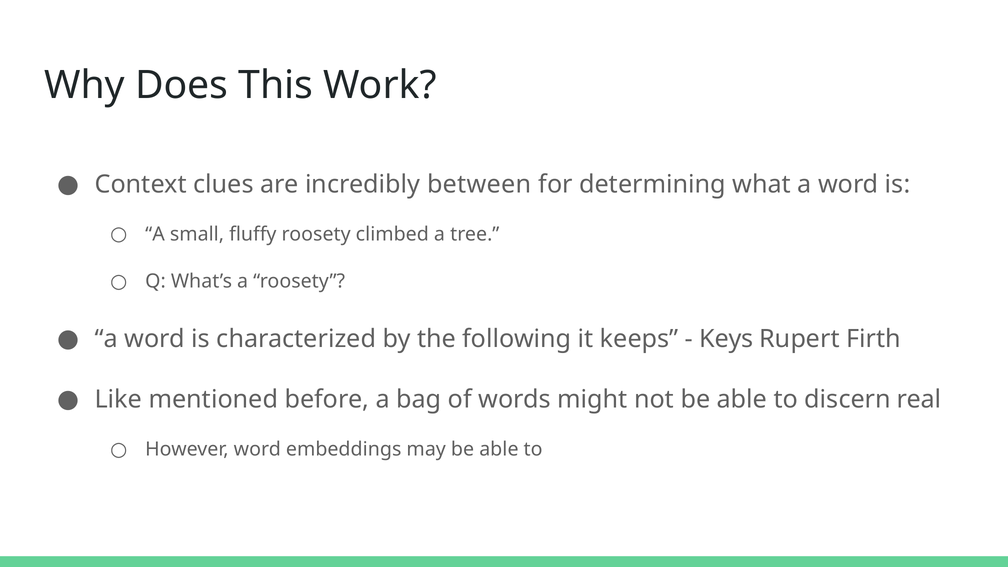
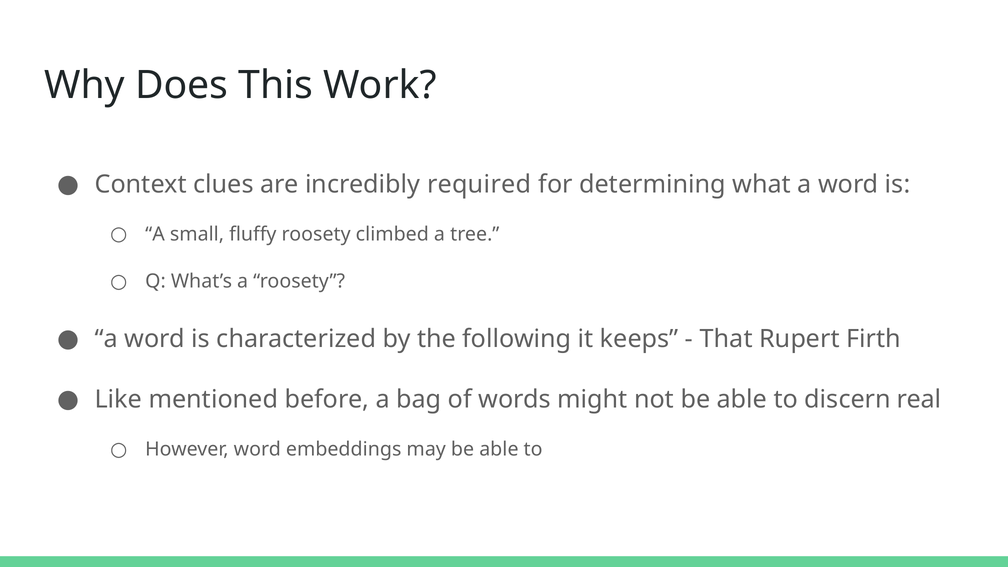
between: between -> required (479, 184)
Keys: Keys -> That (726, 339)
